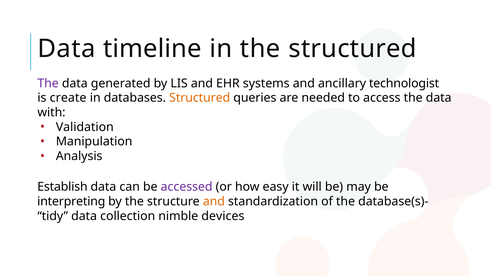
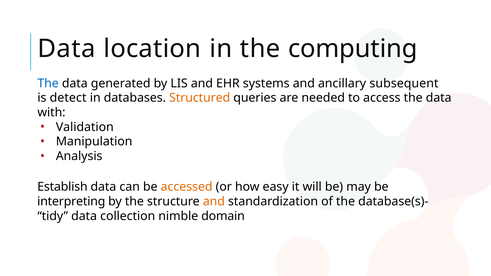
timeline: timeline -> location (152, 49)
the structured: structured -> computing (353, 49)
The colour: purple -> blue (48, 83)
technologist: technologist -> subsequent (404, 83)
create: create -> detect (68, 98)
accessed colour: purple -> orange (187, 187)
devices: devices -> domain (223, 216)
